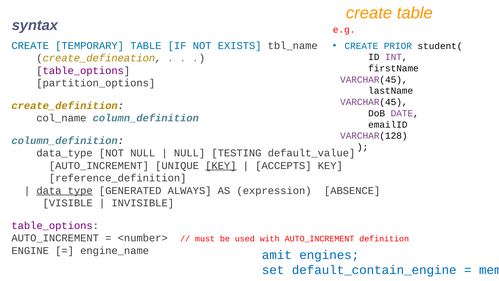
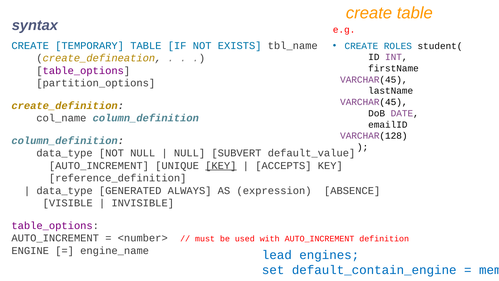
PRIOR: PRIOR -> ROLES (398, 46)
TESTING: TESTING -> SUBVERT (236, 153)
data_type underline: present -> none (65, 190)
amit: amit -> lead (277, 255)
